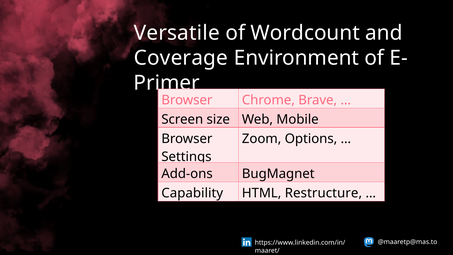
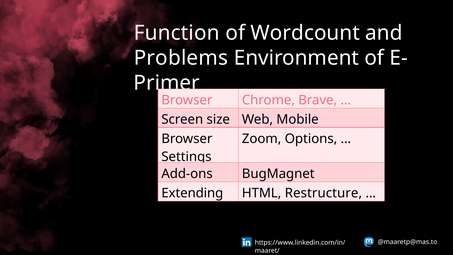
Versatile: Versatile -> Function (177, 33)
Coverage: Coverage -> Problems (181, 58)
Capability: Capability -> Extending (192, 193)
